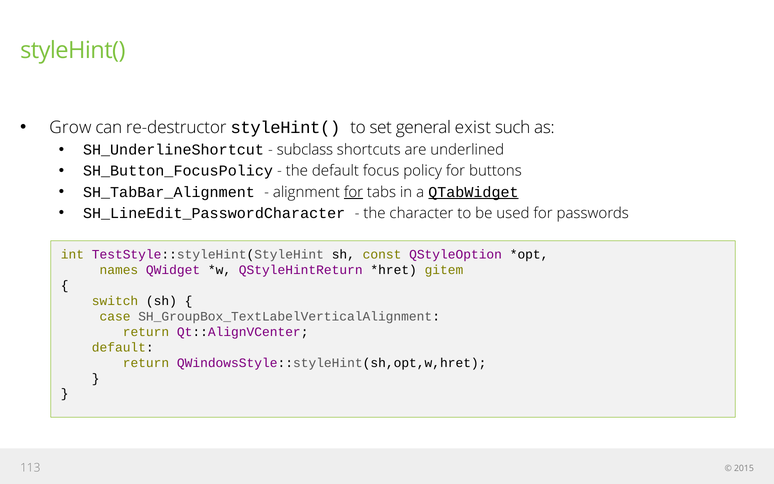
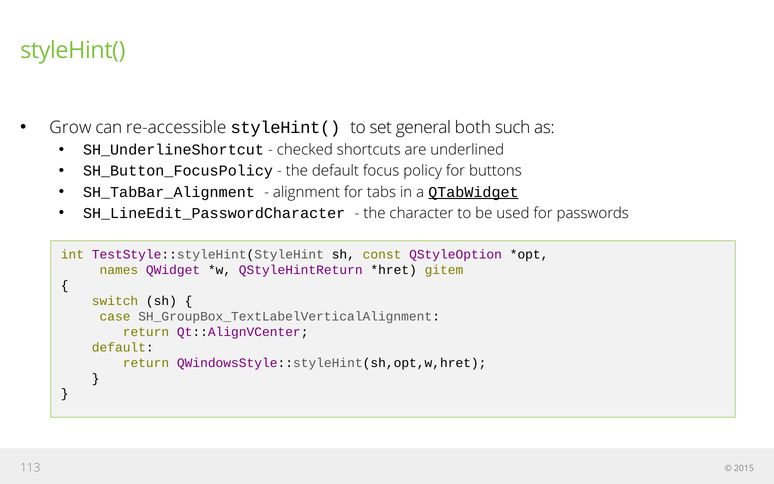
re-destructor: re-destructor -> re-accessible (176, 128)
exist: exist -> both (473, 128)
subclass: subclass -> checked (305, 150)
for underline: present -> none (353, 192)
